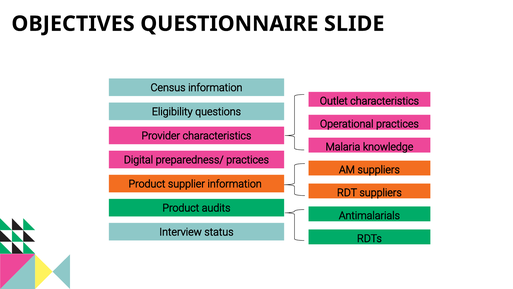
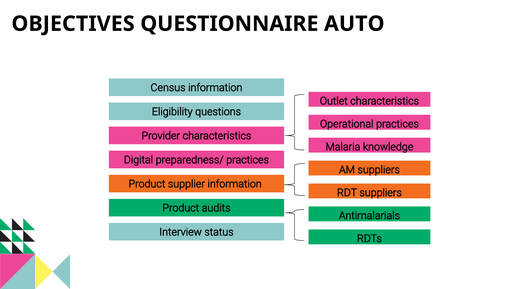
SLIDE: SLIDE -> AUTO (354, 24)
